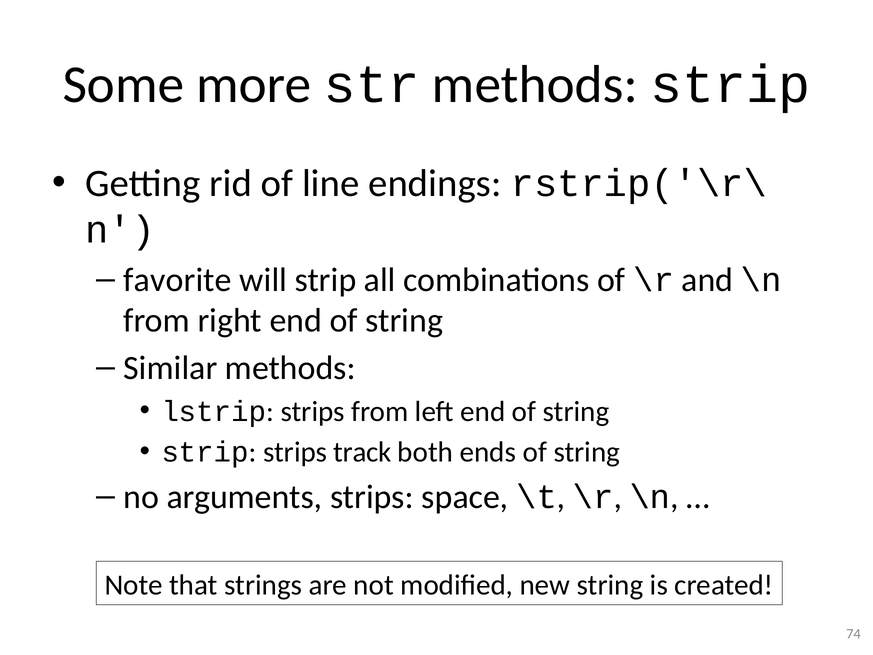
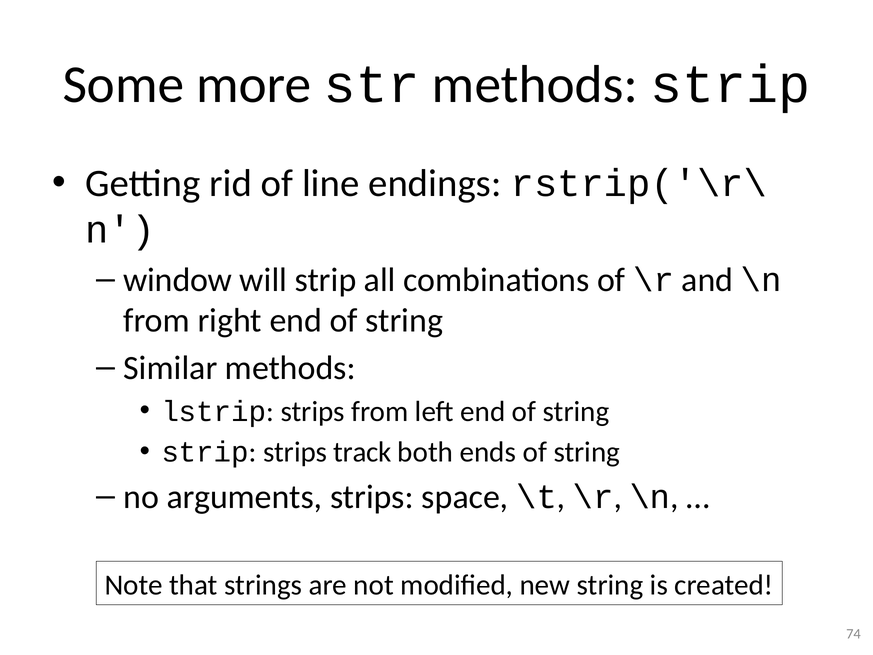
favorite: favorite -> window (178, 280)
